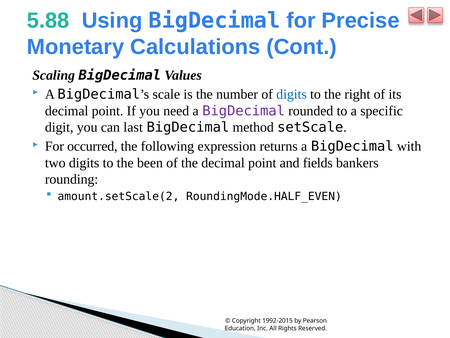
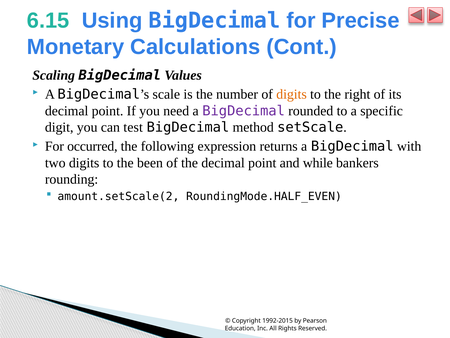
5.88: 5.88 -> 6.15 (48, 21)
digits colour: blue -> orange (292, 94)
last: last -> test (133, 127)
fields: fields -> while (318, 163)
